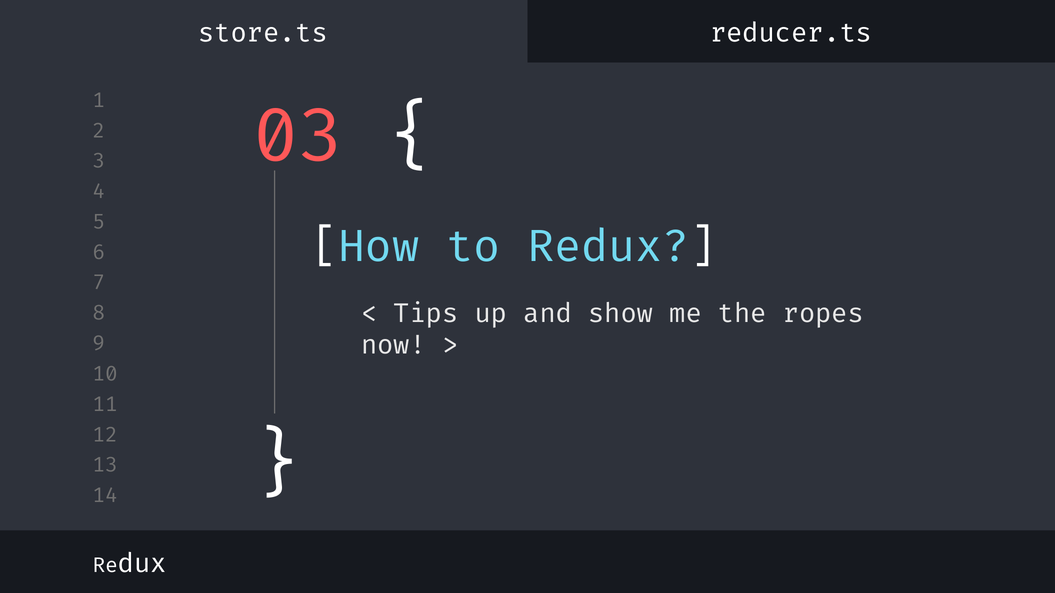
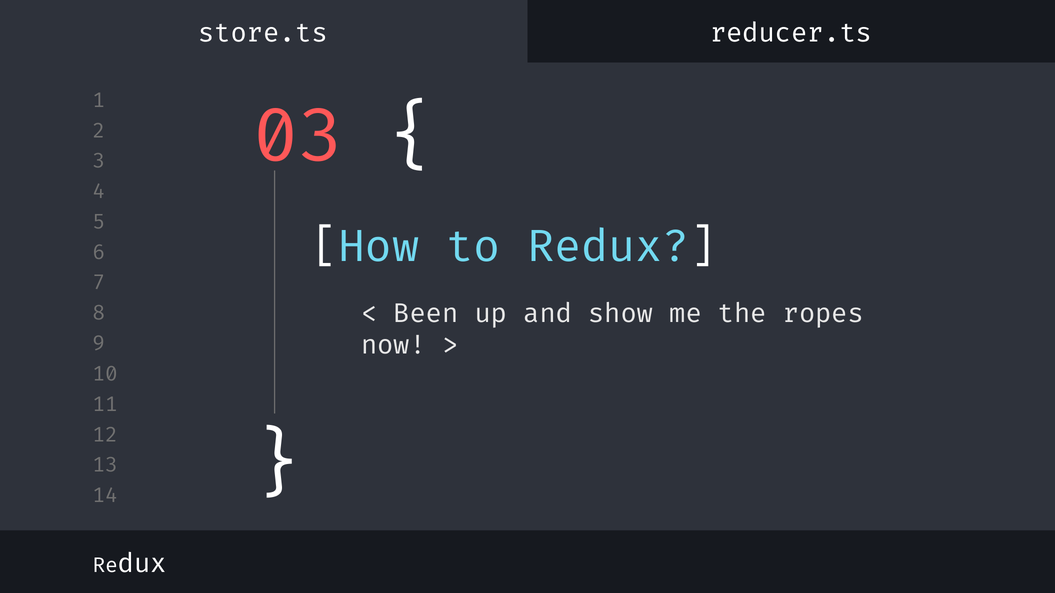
Tips: Tips -> Been (426, 314)
